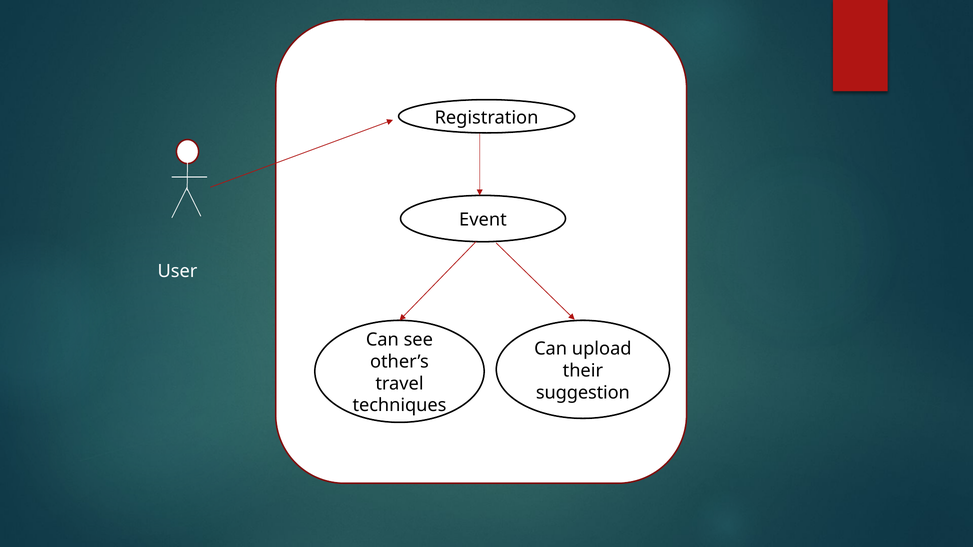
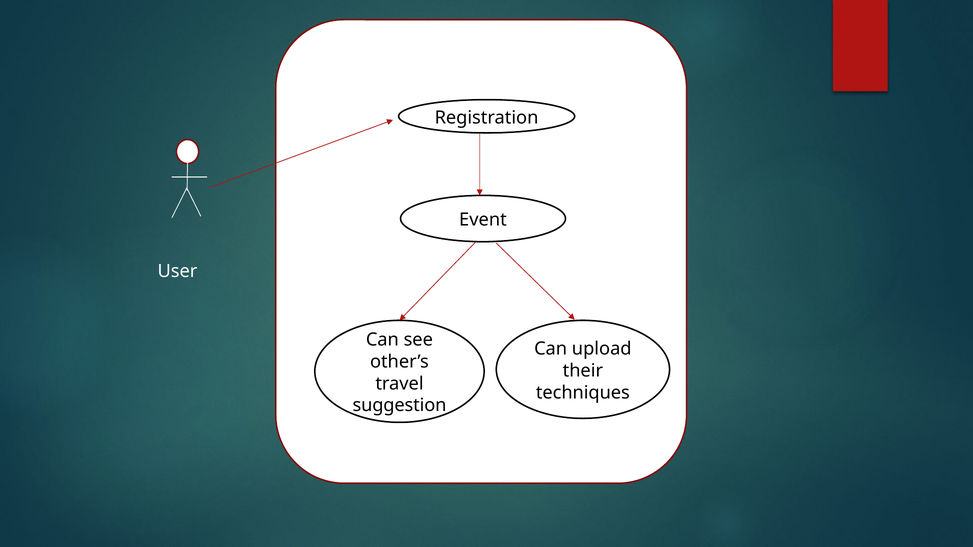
suggestion: suggestion -> techniques (583, 393)
techniques: techniques -> suggestion (399, 406)
